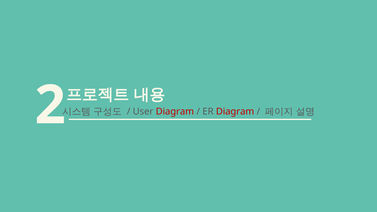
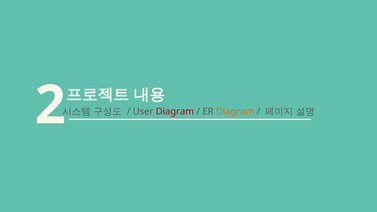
Diagram colour: red -> orange (235, 111)
